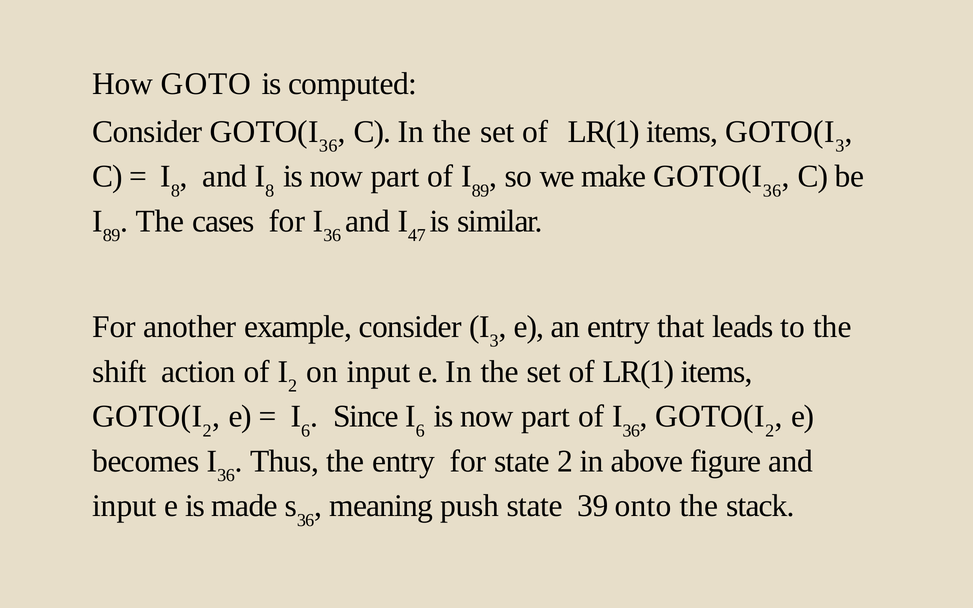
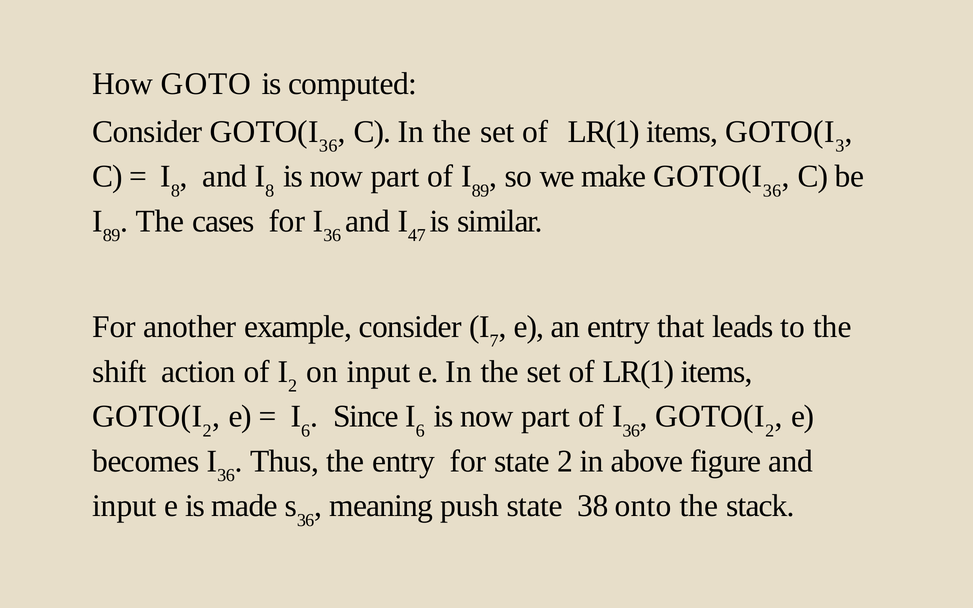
3: 3 -> 7 (494, 341)
39: 39 -> 38 (593, 506)
